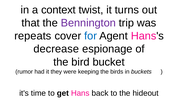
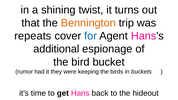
context: context -> shining (58, 10)
Bennington colour: purple -> orange (88, 23)
decrease: decrease -> additional (56, 49)
